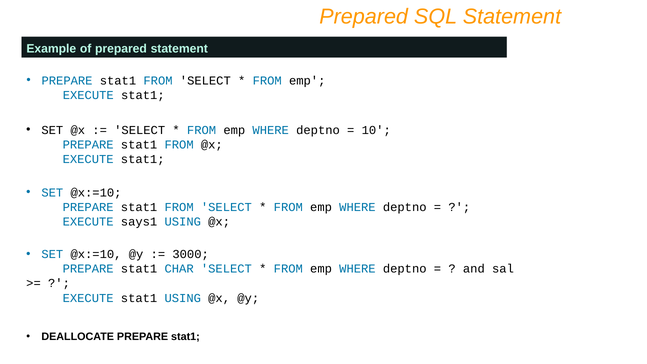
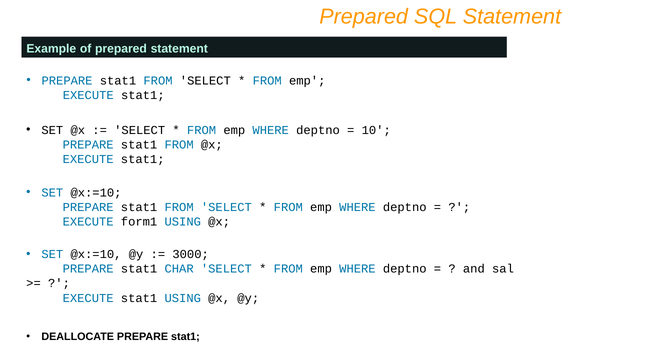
says1: says1 -> form1 (139, 222)
